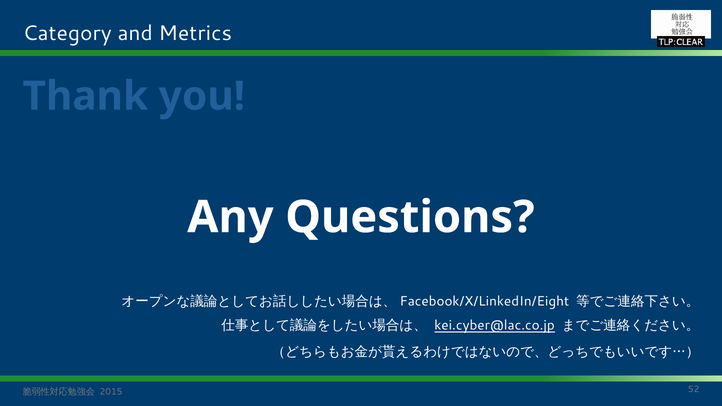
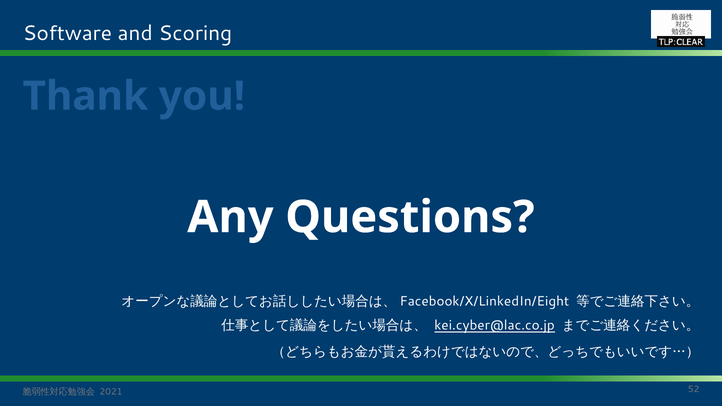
Category: Category -> Software (67, 33)
Metrics: Metrics -> Scoring (195, 33)
2015: 2015 -> 2021 (111, 392)
